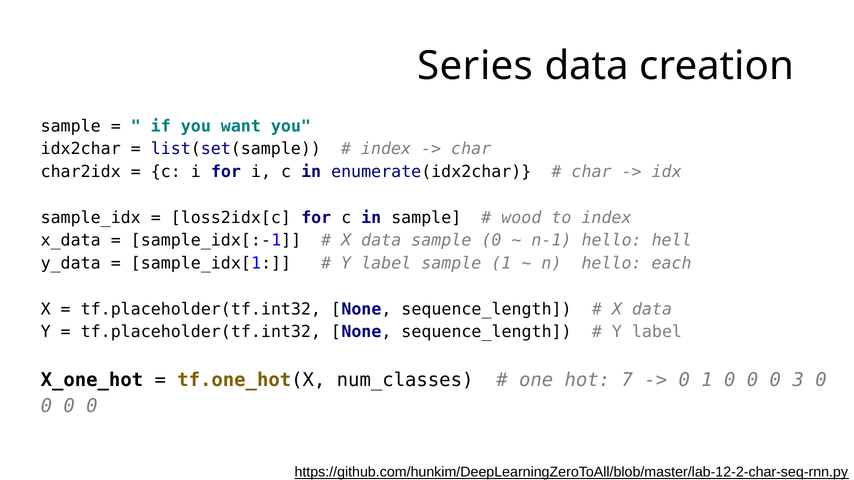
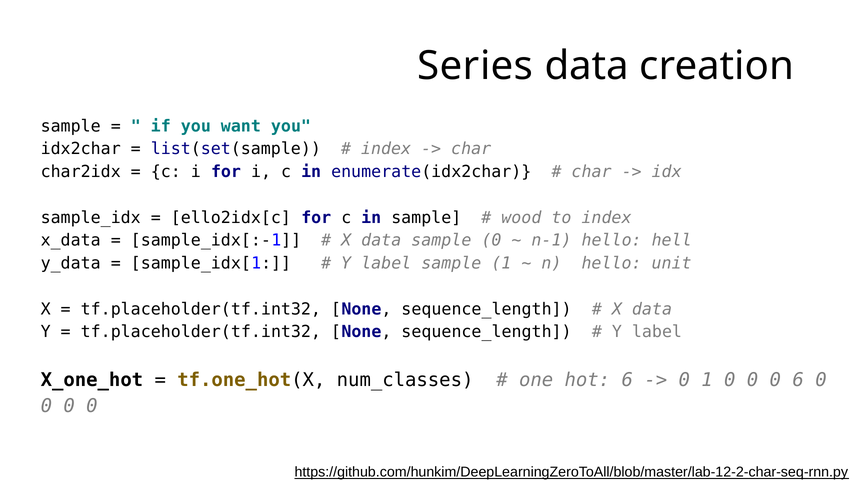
loss2idx[c: loss2idx[c -> ello2idx[c (231, 218)
each: each -> unit (672, 264)
hot 7: 7 -> 6 (627, 380)
0 3: 3 -> 6 (798, 380)
